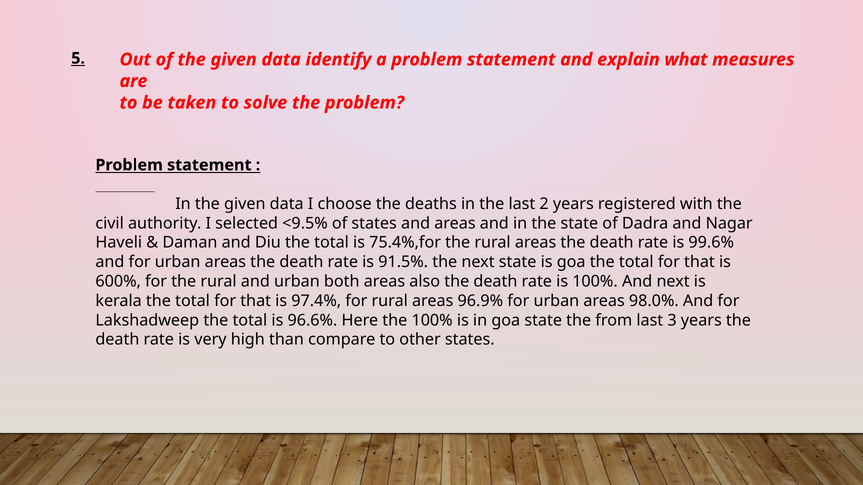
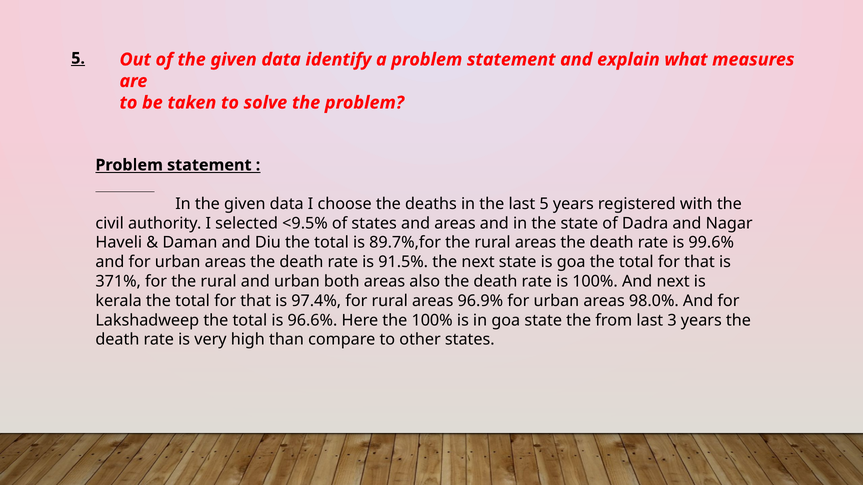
last 2: 2 -> 5 (544, 204)
75.4%,for: 75.4%,for -> 89.7%,for (405, 243)
600%: 600% -> 371% (118, 282)
